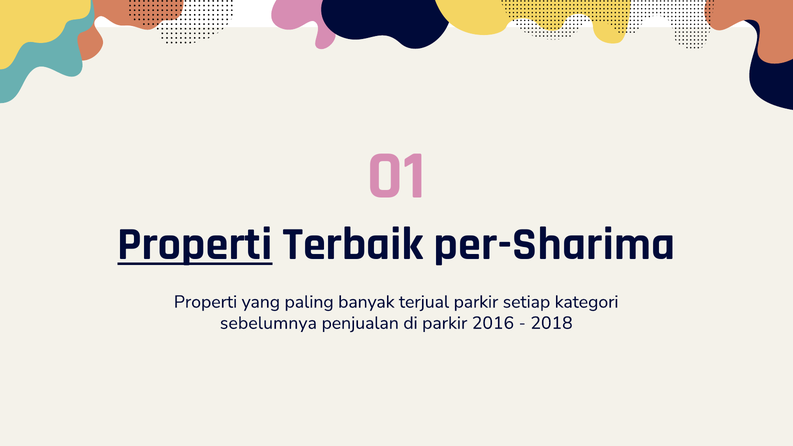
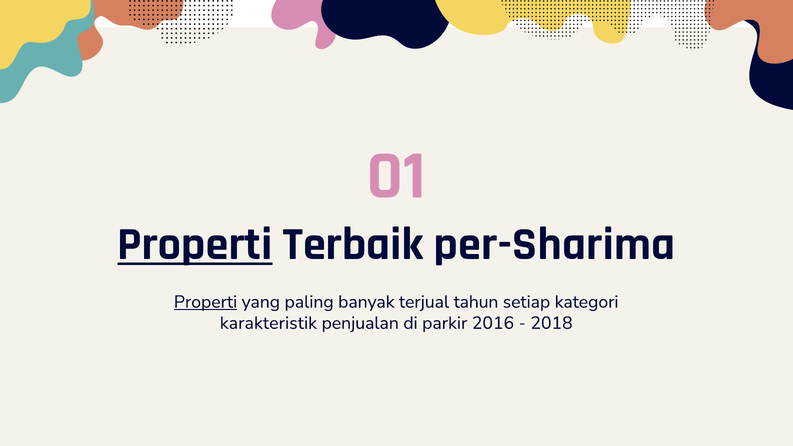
Properti underline: none -> present (205, 302)
terjual parkir: parkir -> tahun (476, 302)
sebelumnya: sebelumnya -> karakteristik (268, 323)
